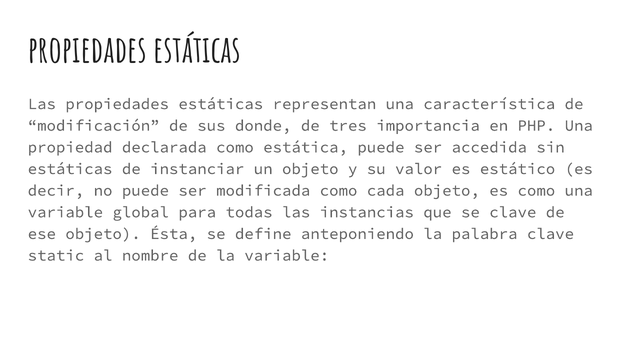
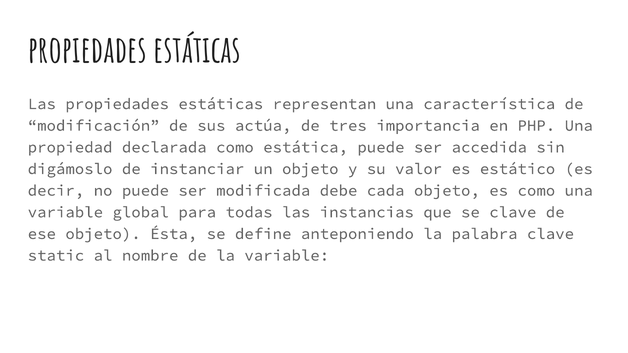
donde: donde -> actúa (263, 126)
estáticas: estáticas -> digámoslo (70, 169)
modificada como: como -> debe (339, 191)
